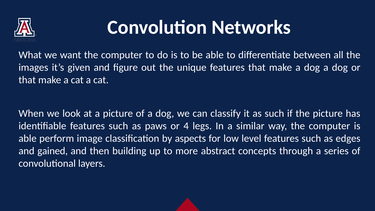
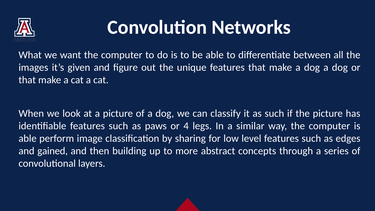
aspects: aspects -> sharing (190, 138)
